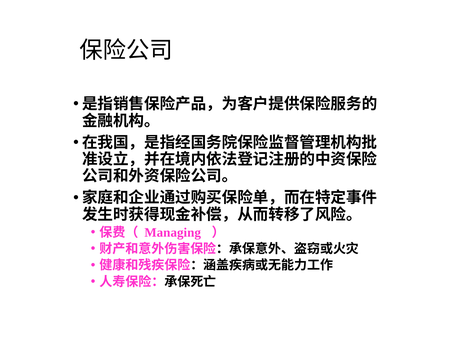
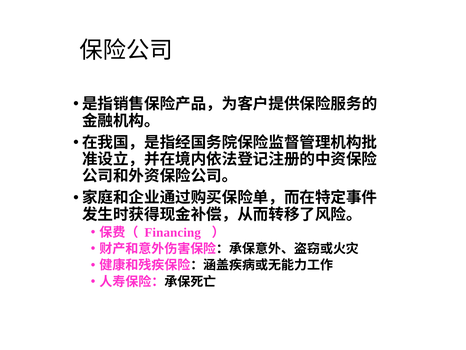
Managing: Managing -> Financing (173, 232)
